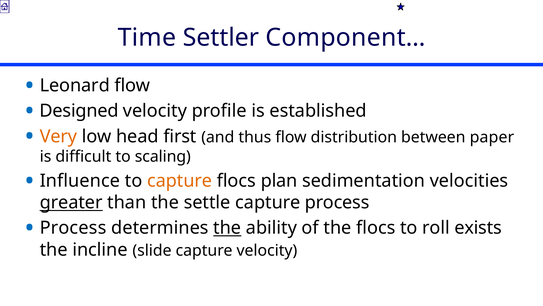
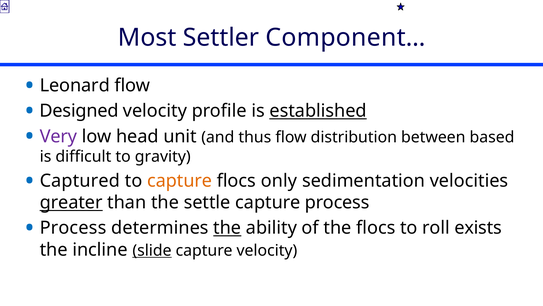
Time: Time -> Most (147, 37)
established underline: none -> present (318, 111)
Very colour: orange -> purple (58, 136)
first: first -> unit (180, 136)
paper: paper -> based (492, 137)
scaling: scaling -> gravity (163, 156)
Influence: Influence -> Captured (80, 180)
plan: plan -> only (279, 180)
slide underline: none -> present (152, 250)
